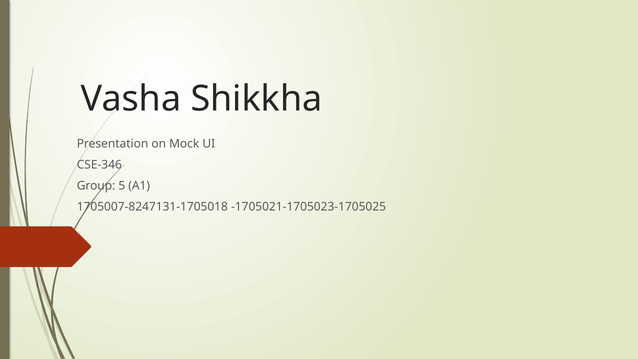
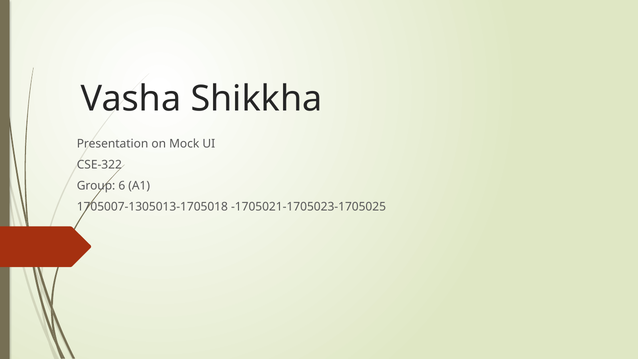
CSE-346: CSE-346 -> CSE-322 (99, 165)
5: 5 -> 6 (122, 186)
1705007-8247131-1705018: 1705007-8247131-1705018 -> 1705007-1305013-1705018 (152, 207)
